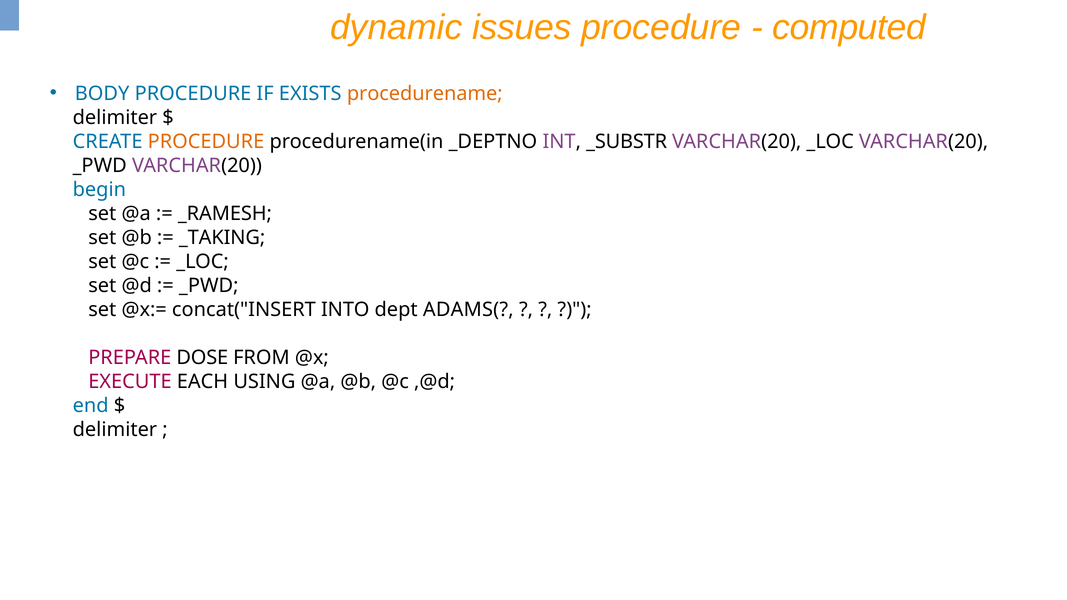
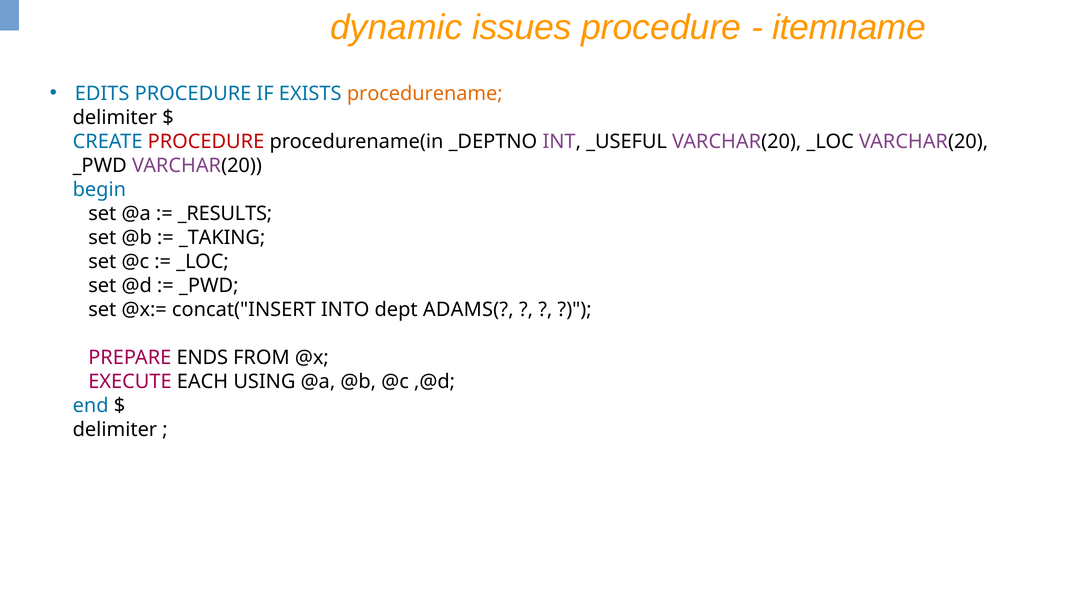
computed: computed -> itemname (849, 28)
BODY: BODY -> EDITS (102, 93)
PROCEDURE colour: orange -> red (206, 142)
_SUBSTR: _SUBSTR -> _USEFUL (627, 142)
_RAMESH: _RAMESH -> _RESULTS (225, 214)
DOSE: DOSE -> ENDS (202, 358)
